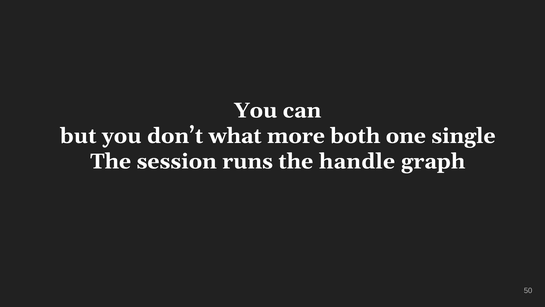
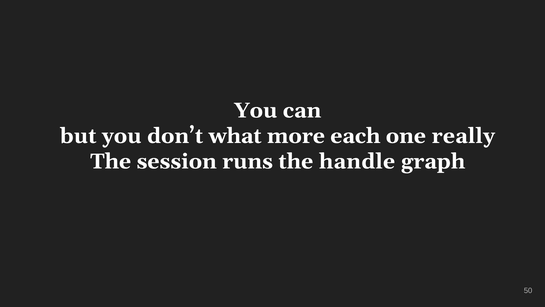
both: both -> each (355, 136)
single: single -> really (463, 136)
